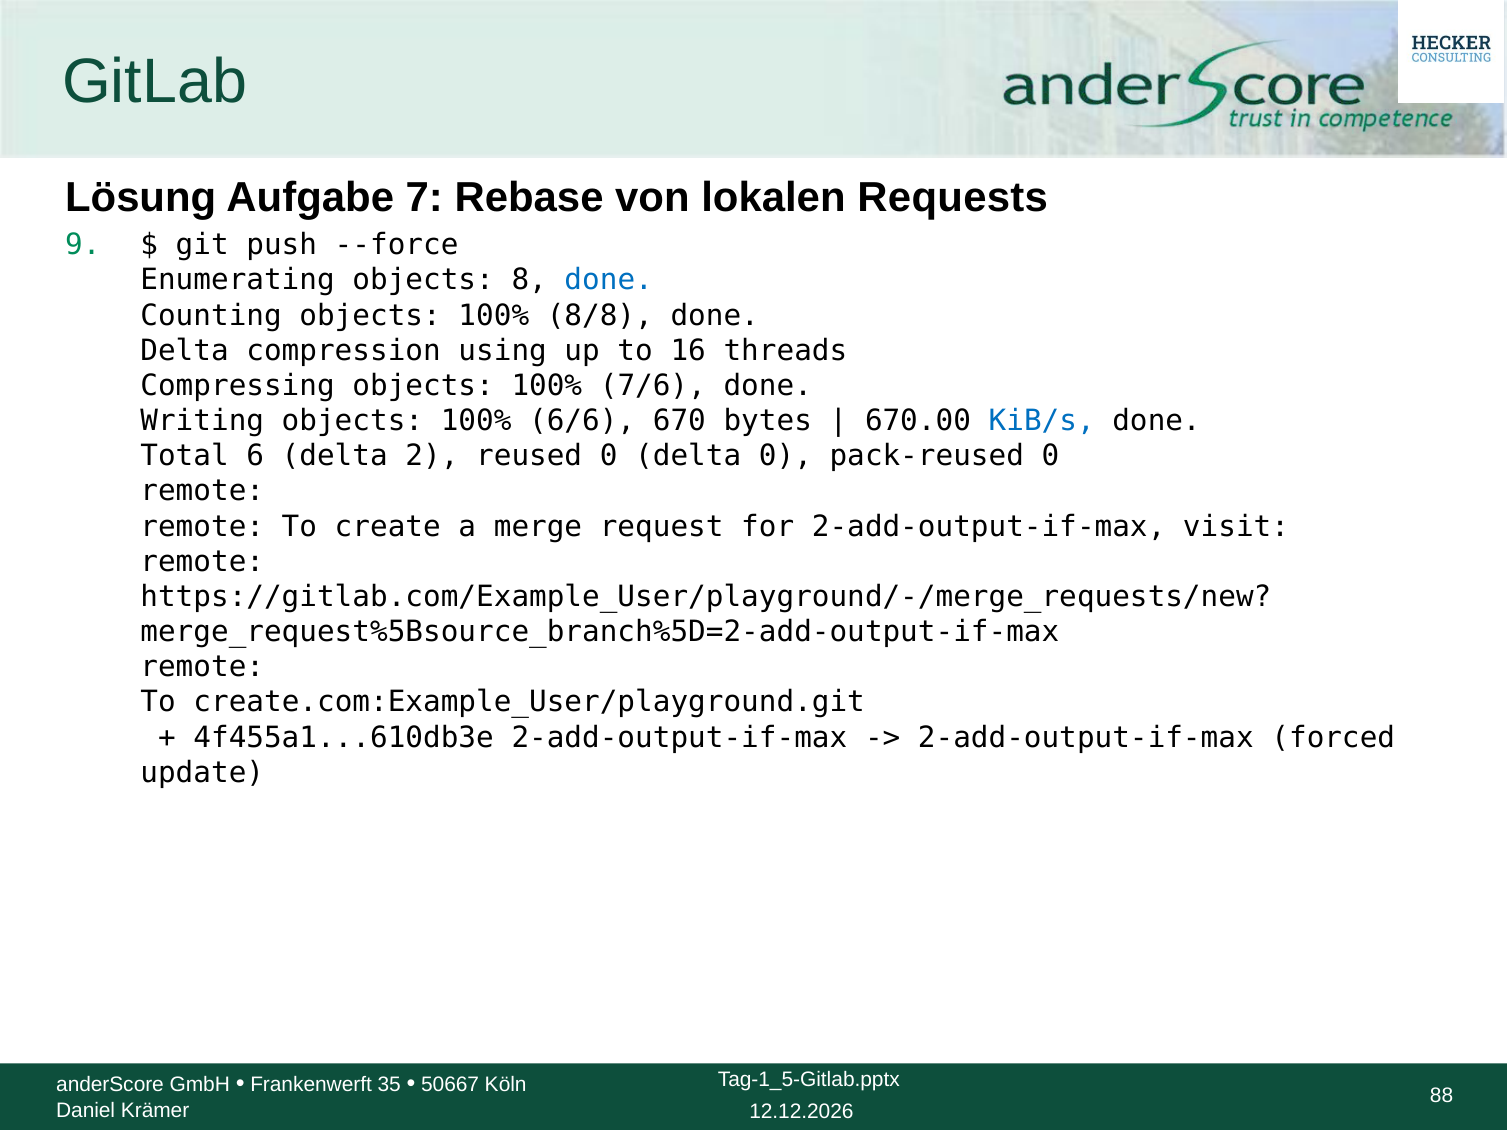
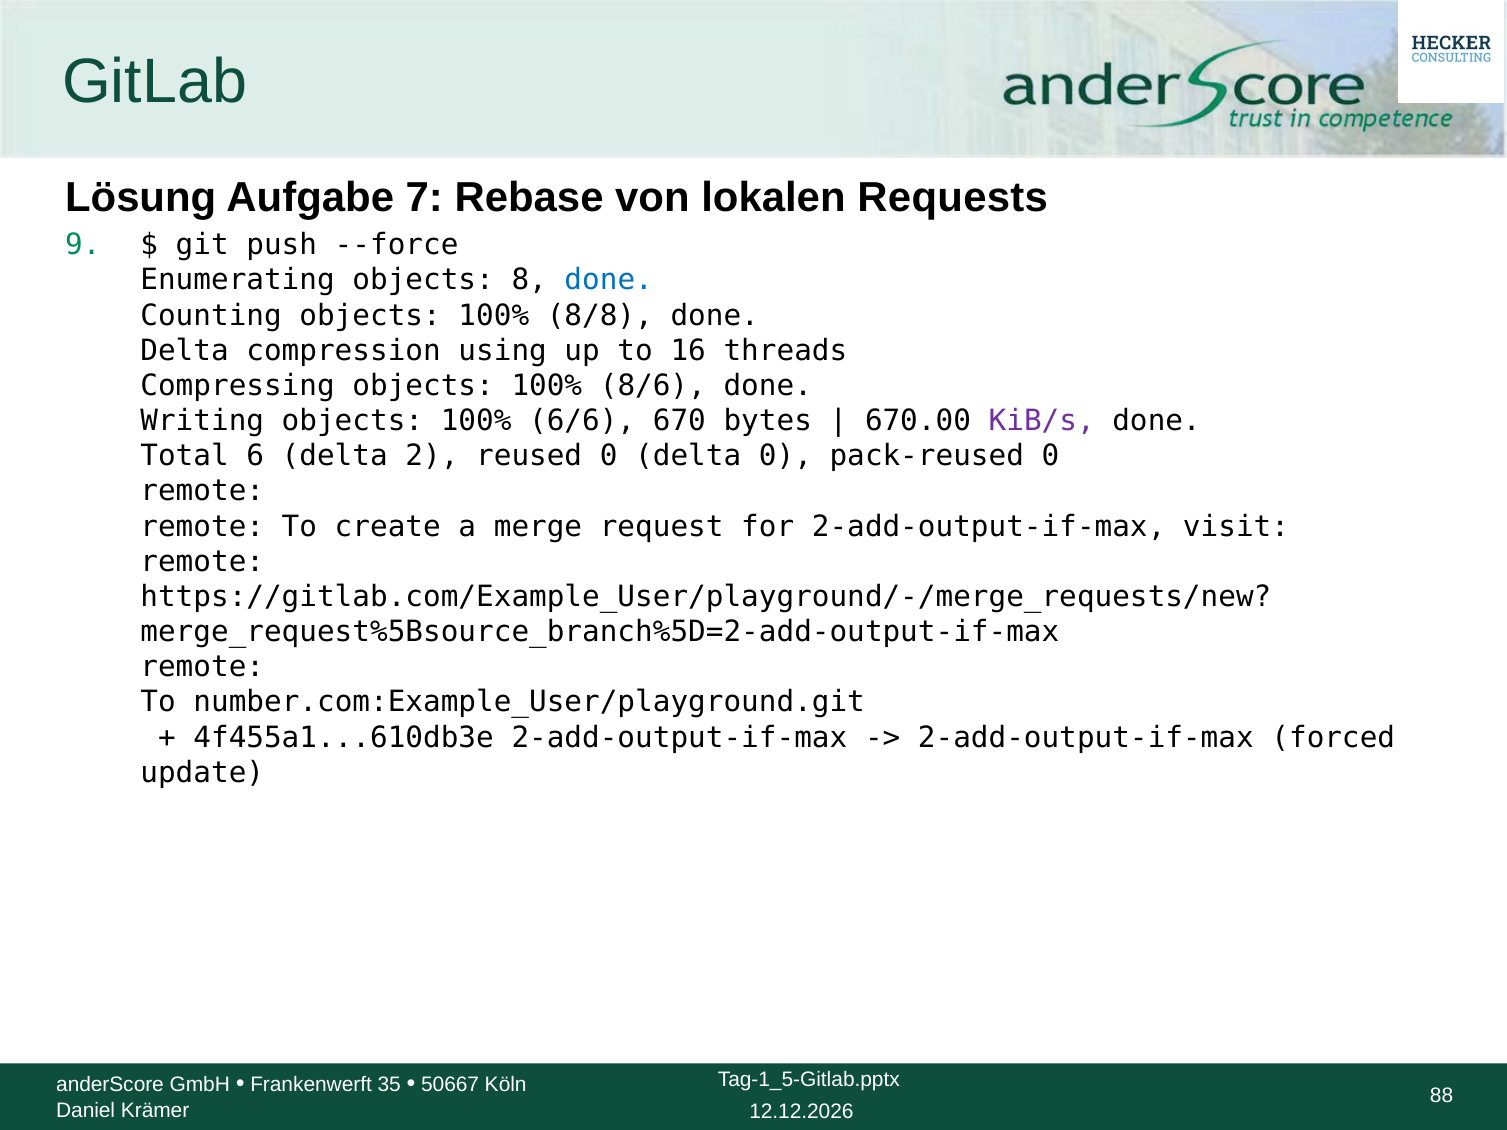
7/6: 7/6 -> 8/6 (653, 386)
KiB/s colour: blue -> purple (1042, 421)
create.com:Example_User/playground.git: create.com:Example_User/playground.git -> number.com:Example_User/playground.git (529, 702)
